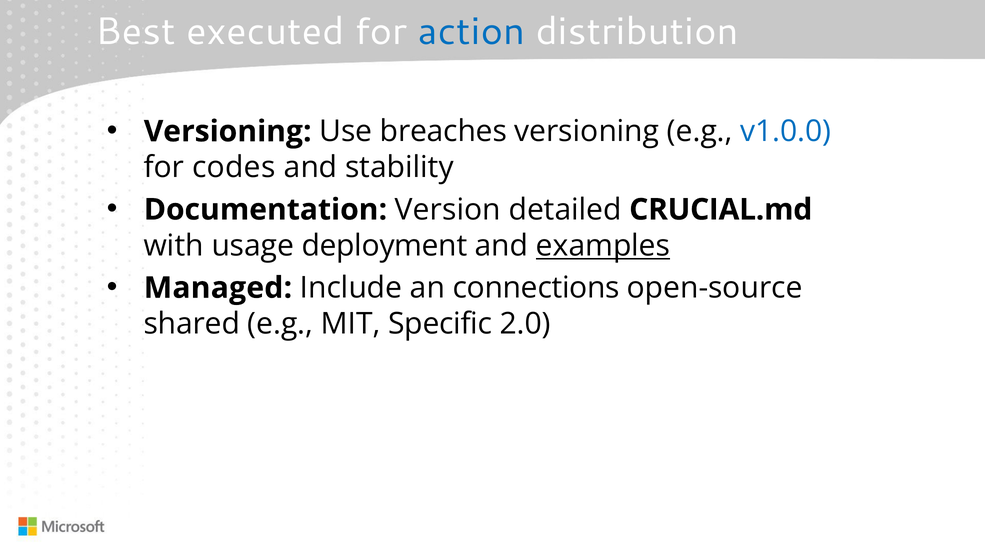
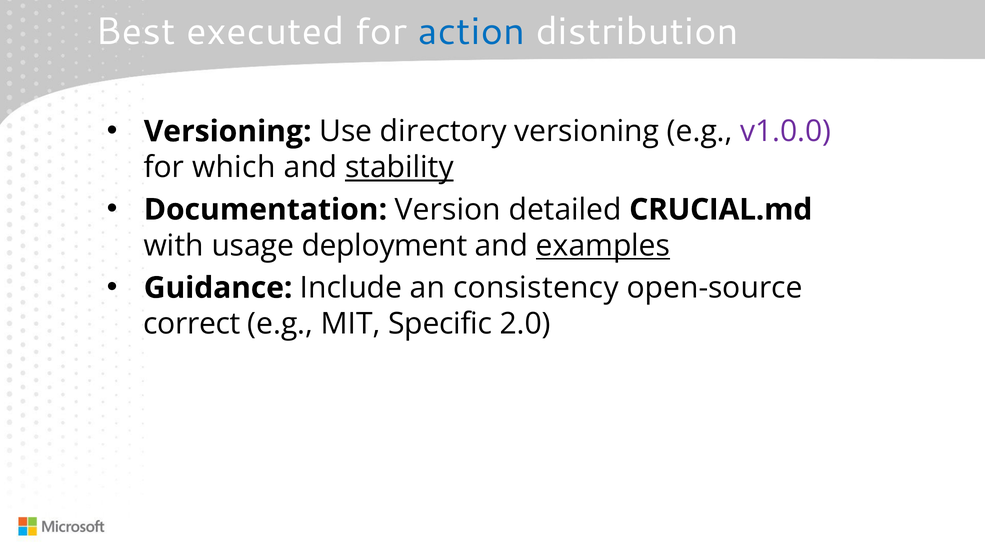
breaches: breaches -> directory (443, 131)
v1.0.0 colour: blue -> purple (786, 131)
codes: codes -> which (234, 168)
stability underline: none -> present (399, 168)
Managed: Managed -> Guidance (218, 288)
connections: connections -> consistency (536, 288)
shared: shared -> correct (192, 324)
